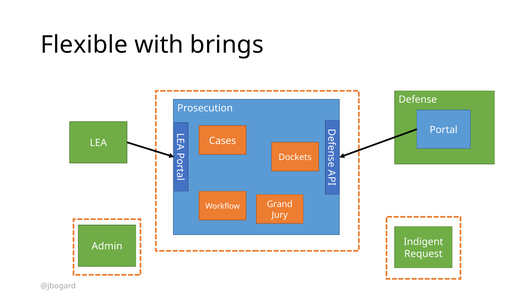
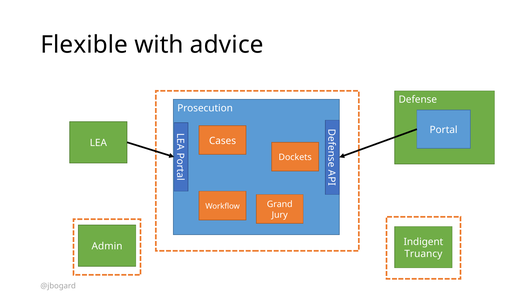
brings: brings -> advice (227, 45)
Request: Request -> Truancy (423, 254)
